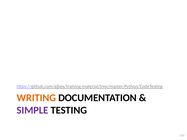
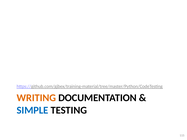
SIMPLE colour: purple -> blue (32, 110)
